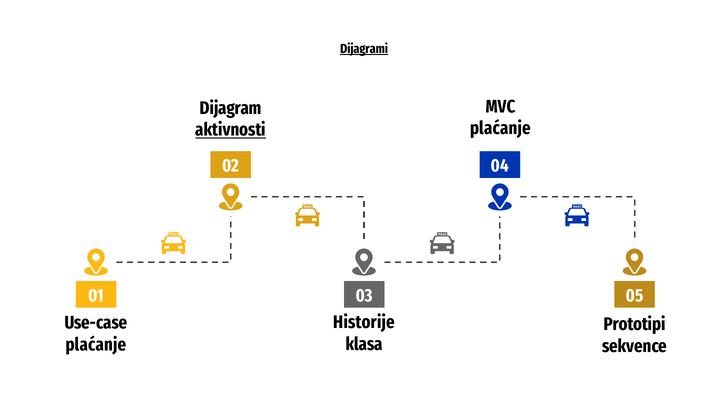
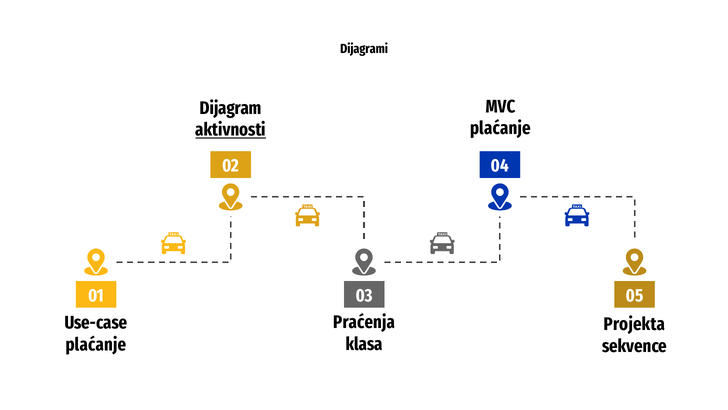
Dijagrami underline: present -> none (364, 49)
Historije: Historije -> Praćenja (364, 322)
Prototipi: Prototipi -> Projekta (634, 324)
